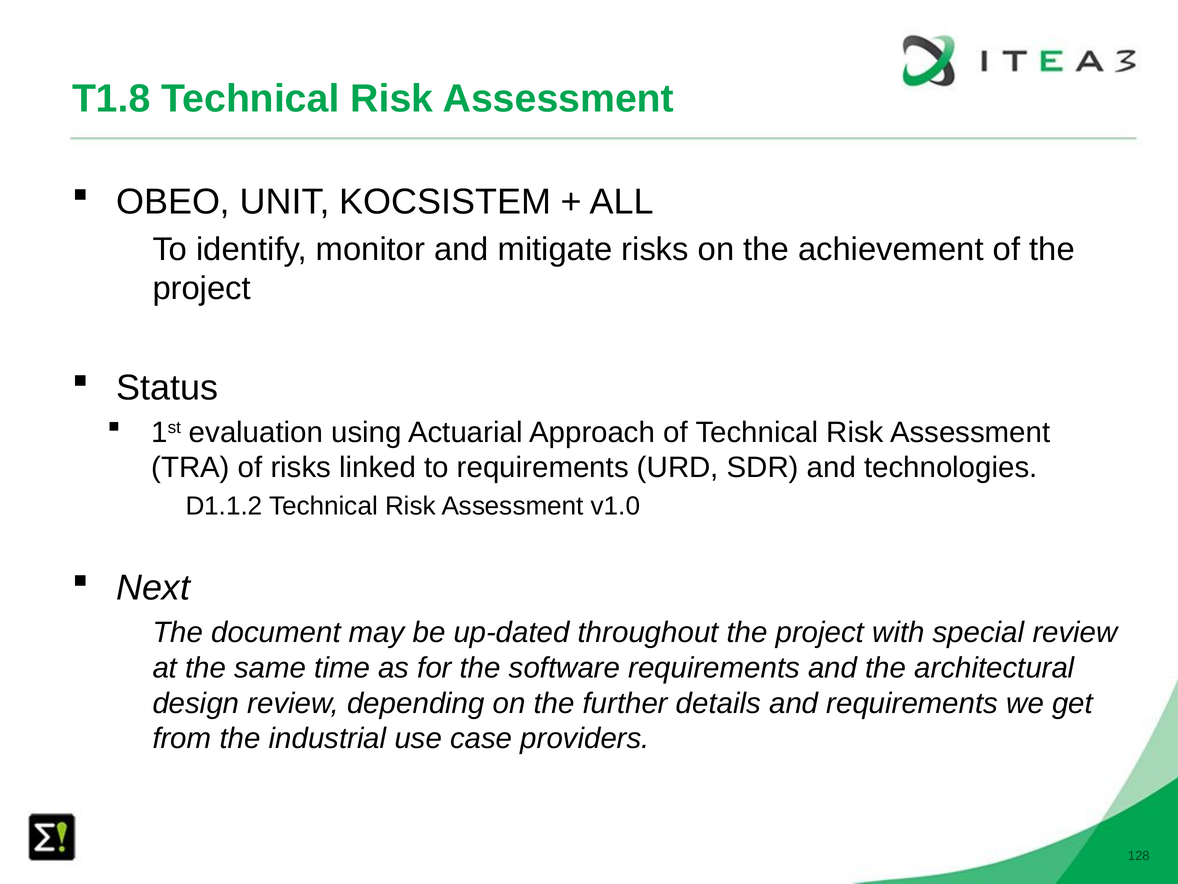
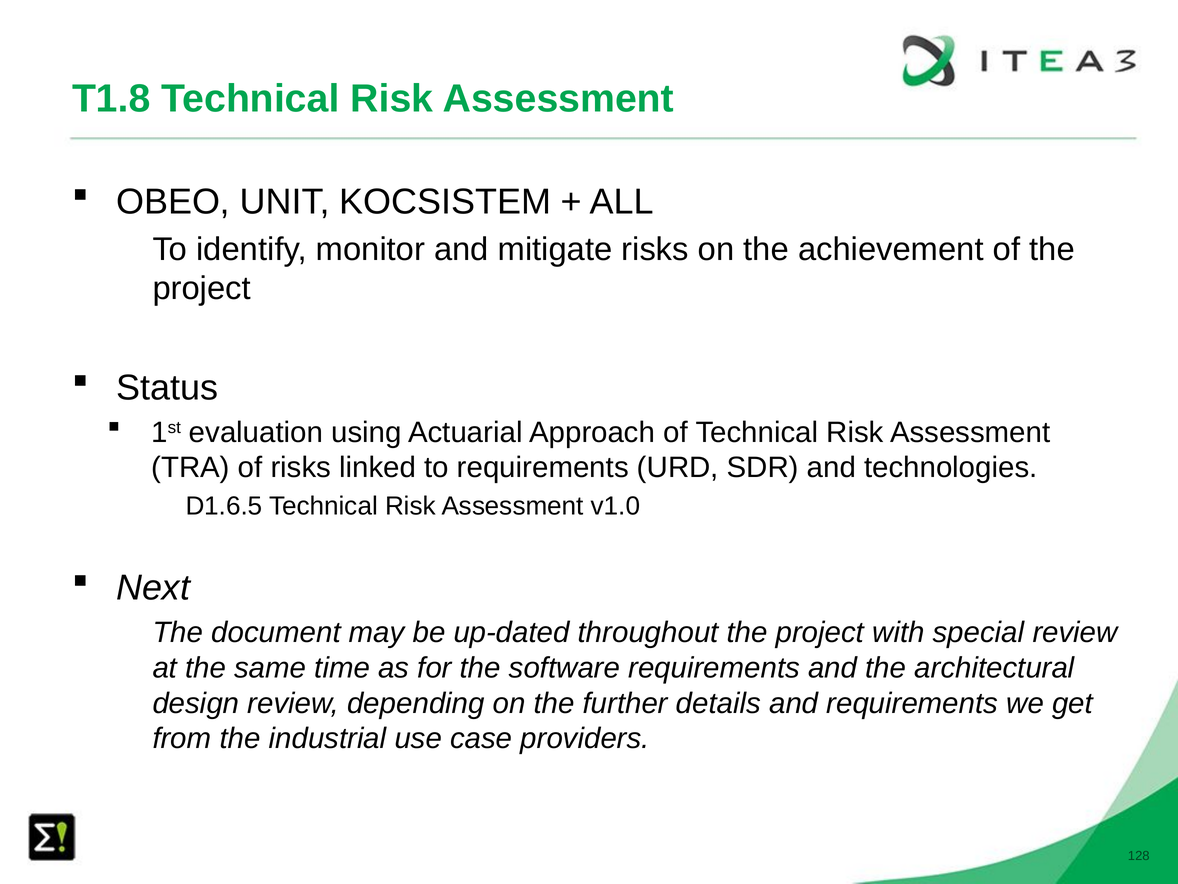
D1.1.2: D1.1.2 -> D1.6.5 (224, 506)
